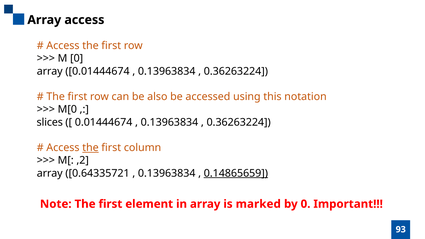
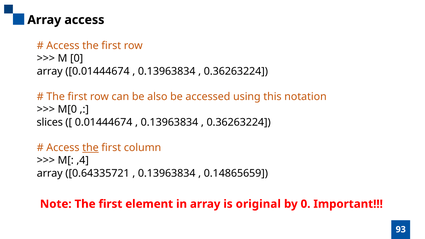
,2: ,2 -> ,4 (83, 160)
0.14865659 underline: present -> none (236, 173)
marked: marked -> original (258, 204)
